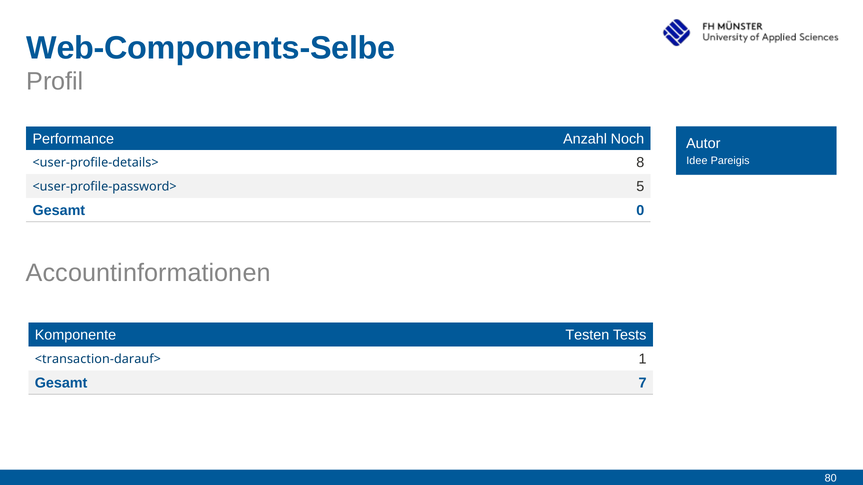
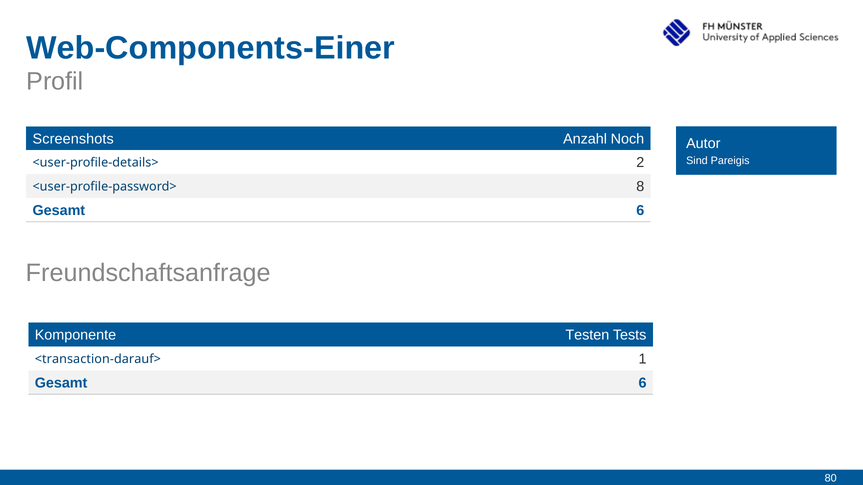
Web-Components-Selbe: Web-Components-Selbe -> Web-Components-Einer (211, 48)
Performance: Performance -> Screenshots (73, 139)
Idee: Idee -> Sind (697, 161)
8: 8 -> 2 (640, 163)
5: 5 -> 8 (640, 187)
0: 0 -> 6 (640, 211)
Accountinformationen: Accountinformationen -> Freundschaftsanfrage (148, 273)
7: 7 -> 6 (643, 383)
